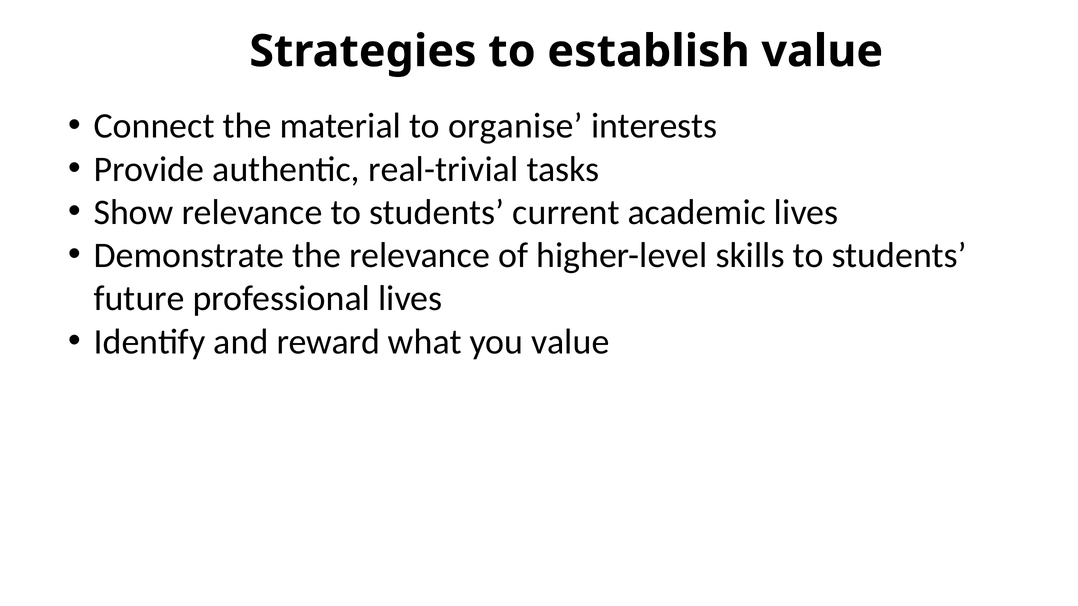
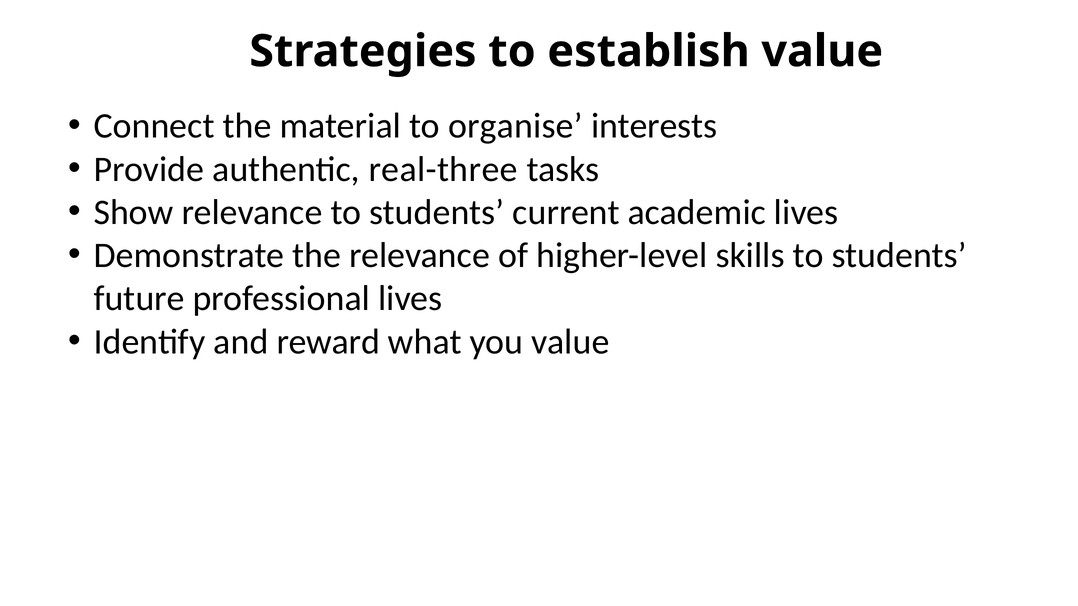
real-trivial: real-trivial -> real-three (443, 169)
